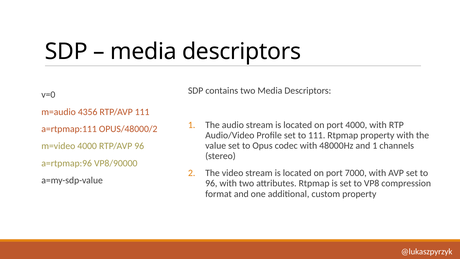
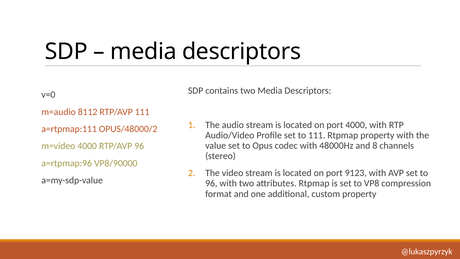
4356: 4356 -> 8112 (88, 112)
and 1: 1 -> 8 (375, 146)
7000: 7000 -> 9123 (356, 173)
